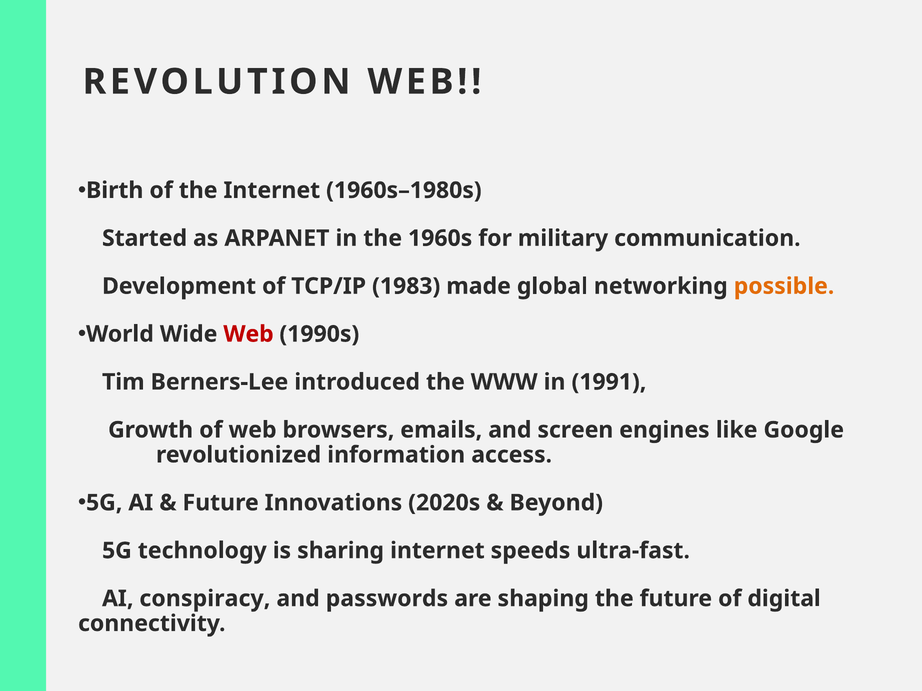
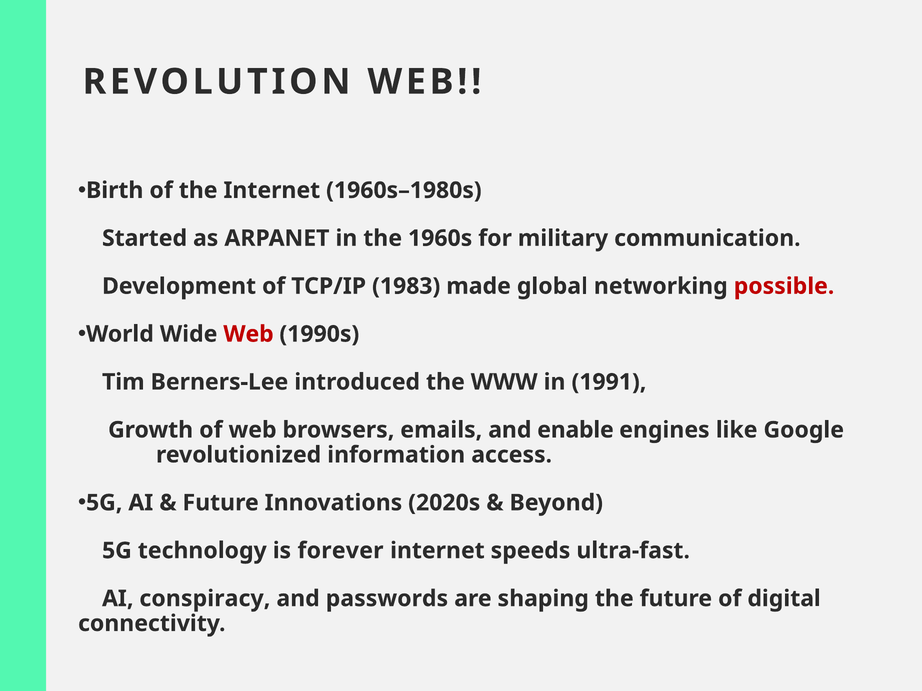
possible colour: orange -> red (784, 286)
screen: screen -> enable (575, 430)
sharing: sharing -> forever (340, 551)
